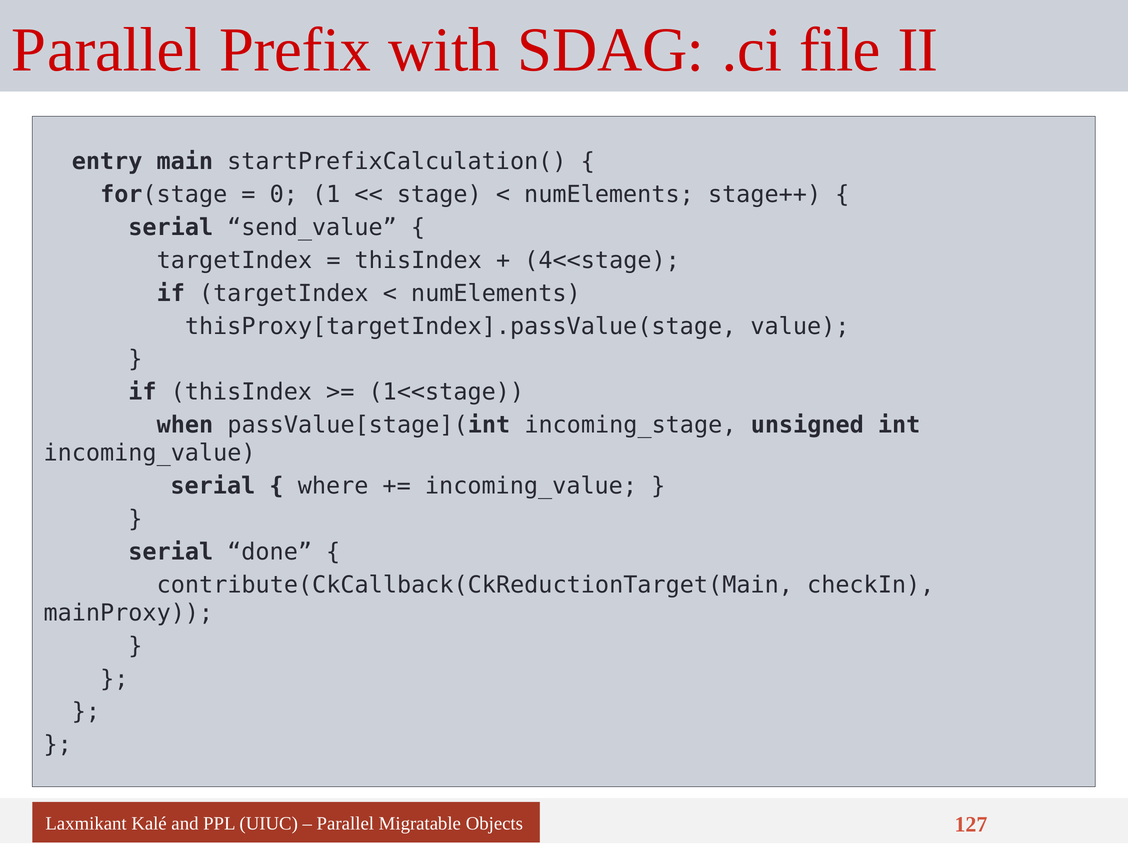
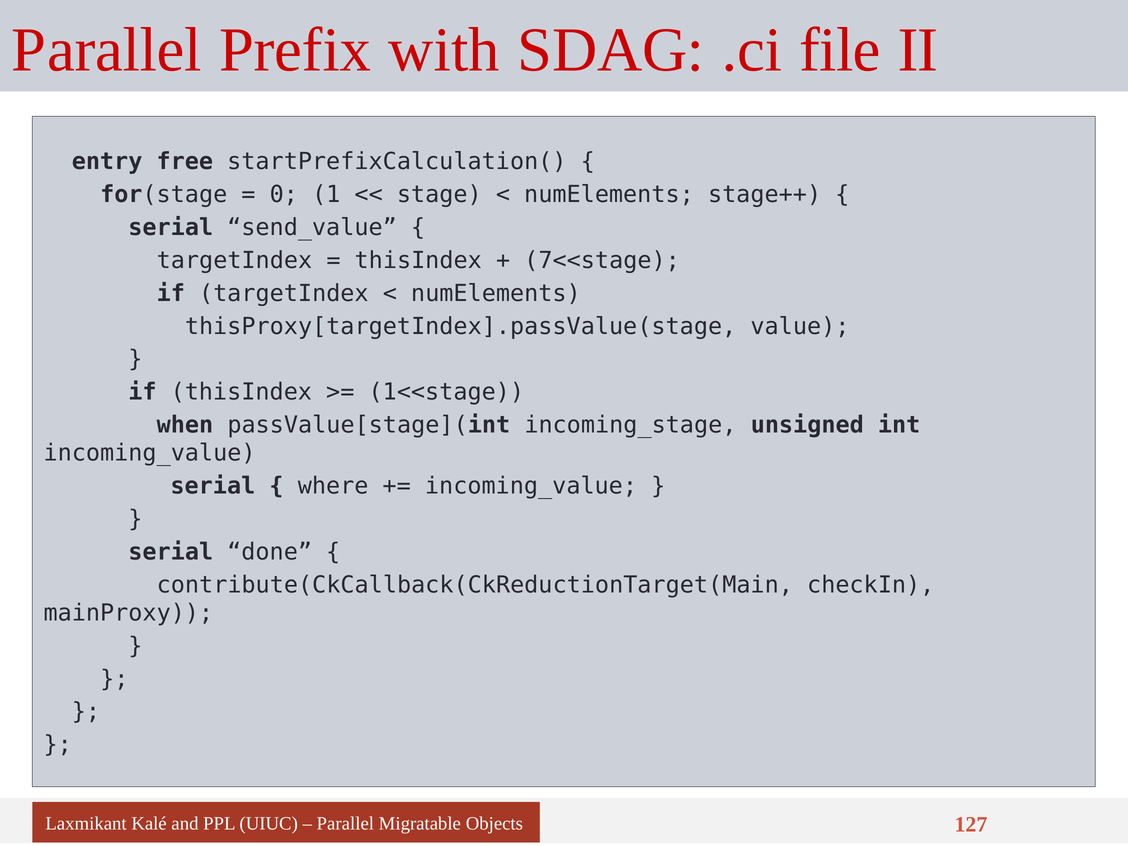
main: main -> free (185, 162)
4<<stage: 4<<stage -> 7<<stage (602, 260)
